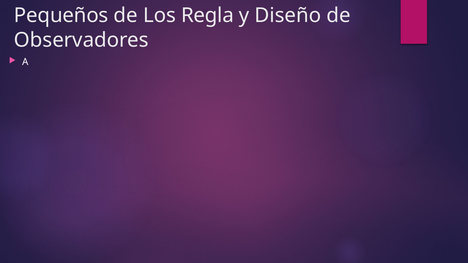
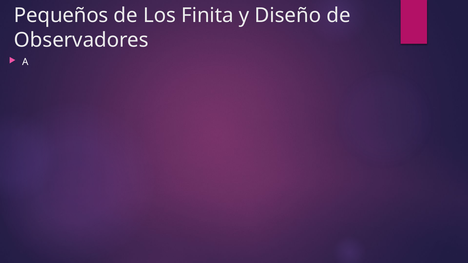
Regla: Regla -> Finita (207, 15)
